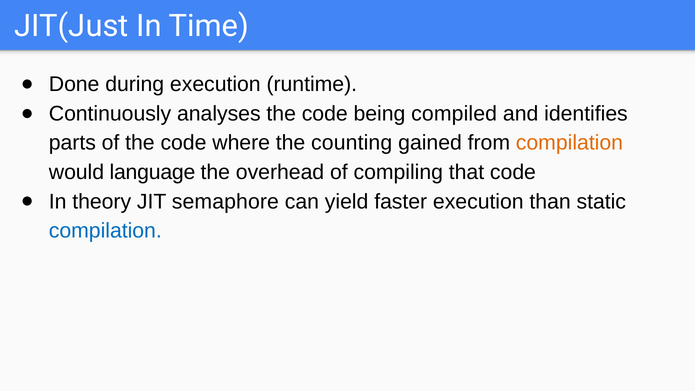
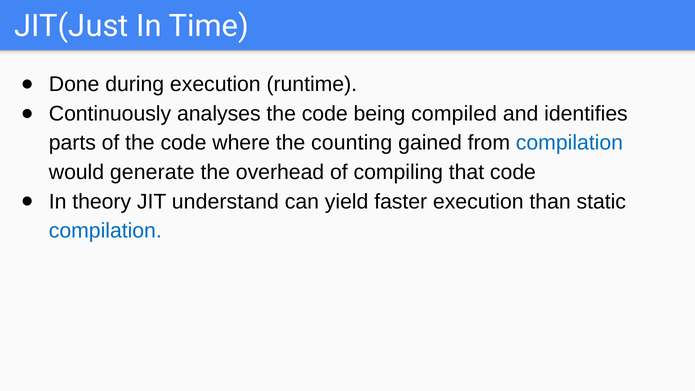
compilation colour: orange -> blue (569, 143)
language: language -> generate (152, 172)
semaphore: semaphore -> understand (225, 202)
